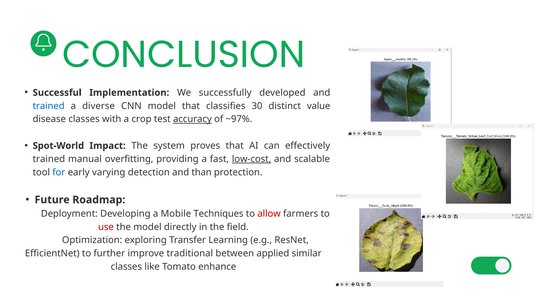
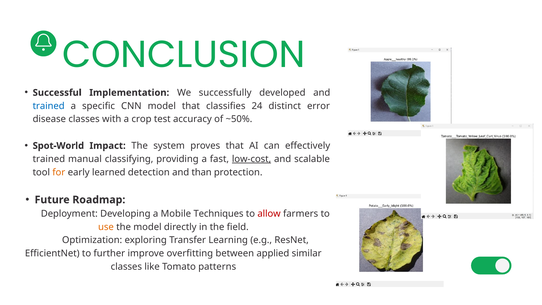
diverse: diverse -> specific (99, 106)
30: 30 -> 24 (257, 106)
value: value -> error (319, 106)
accuracy underline: present -> none (192, 119)
~97%: ~97% -> ~50% (239, 119)
overfitting: overfitting -> classifying (129, 159)
for colour: blue -> orange (59, 172)
varying: varying -> learned (109, 172)
use colour: red -> orange (106, 227)
traditional: traditional -> overfitting (190, 253)
enhance: enhance -> patterns (217, 267)
